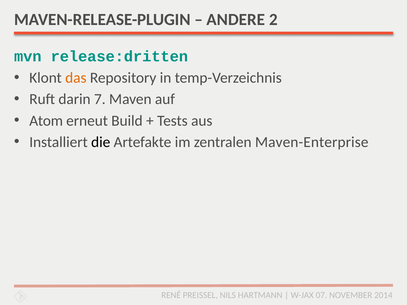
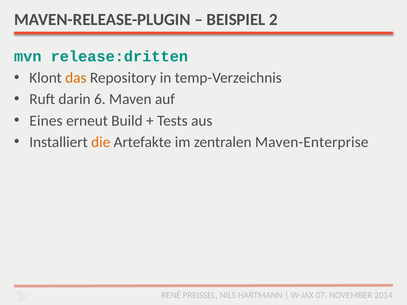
ANDERE: ANDERE -> BEISPIEL (236, 20)
7: 7 -> 6 (100, 99)
Atom: Atom -> Eines (46, 121)
die colour: black -> orange (101, 142)
